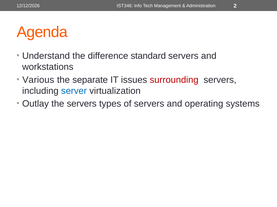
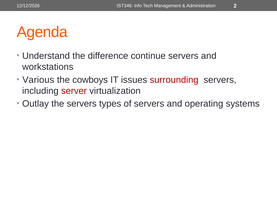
standard: standard -> continue (148, 56)
separate: separate -> cowboys (90, 80)
server colour: blue -> red (74, 91)
